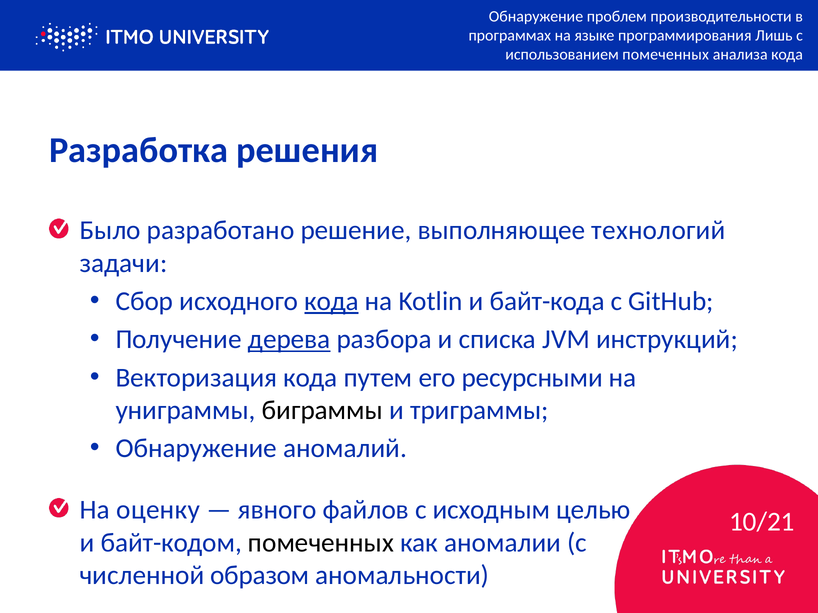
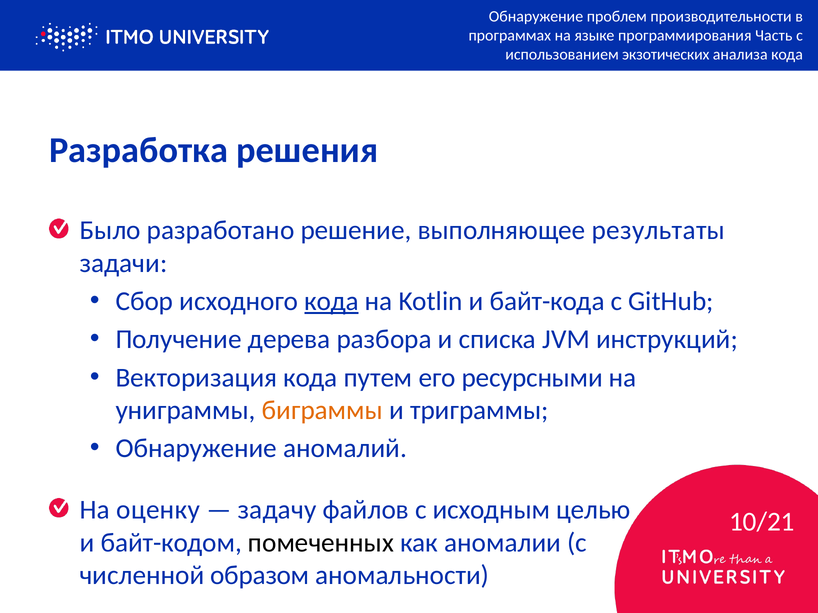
Лишь: Лишь -> Часть (774, 36)
использованием помеченных: помеченных -> экзотических (666, 55)
технологий: технологий -> результаты (658, 231)
дерева underline: present -> none (289, 340)
биграммы colour: black -> orange (322, 411)
явного: явного -> задачу (277, 510)
